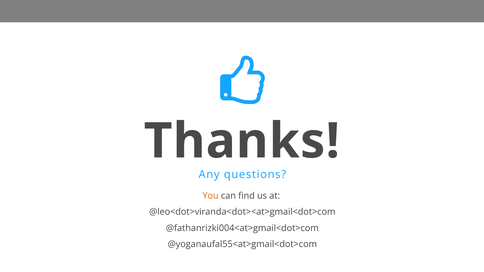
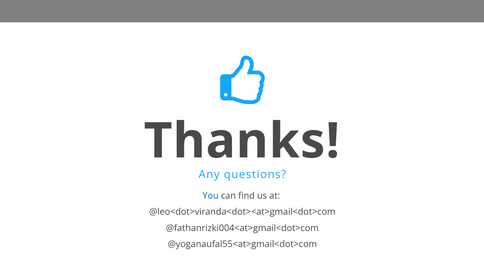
You colour: orange -> blue (211, 196)
